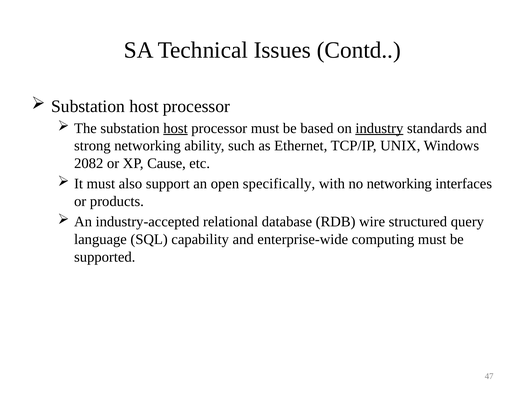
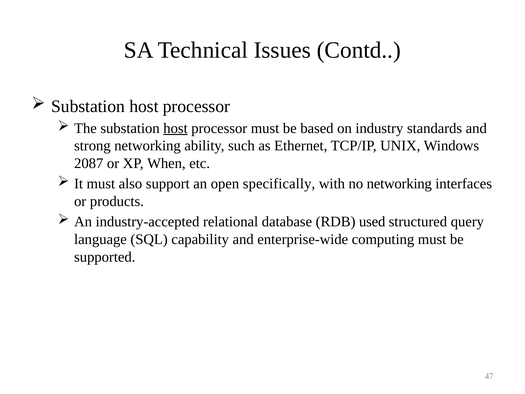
industry underline: present -> none (379, 128)
2082: 2082 -> 2087 (89, 163)
Cause: Cause -> When (166, 163)
wire: wire -> used (372, 222)
